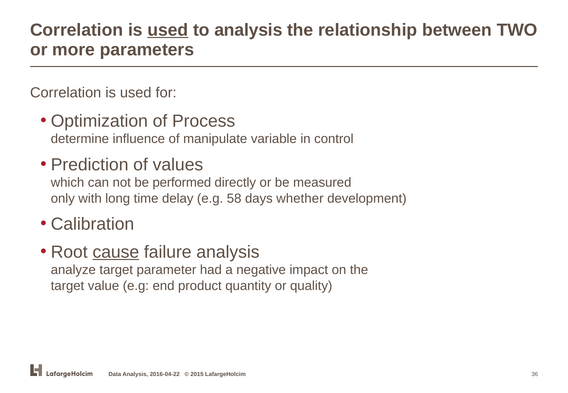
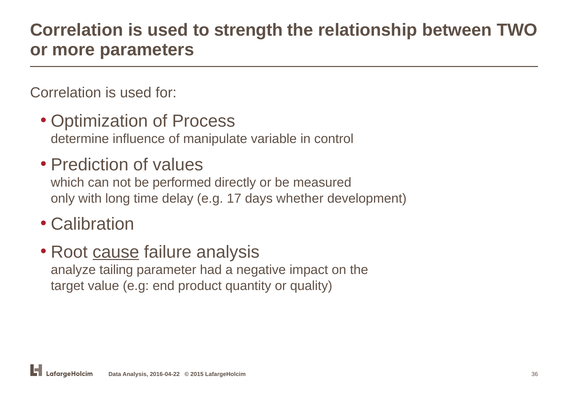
used underline: present -> none (168, 30)
to analysis: analysis -> strength (248, 30)
58: 58 -> 17 (234, 198)
analyze target: target -> tailing (116, 270)
